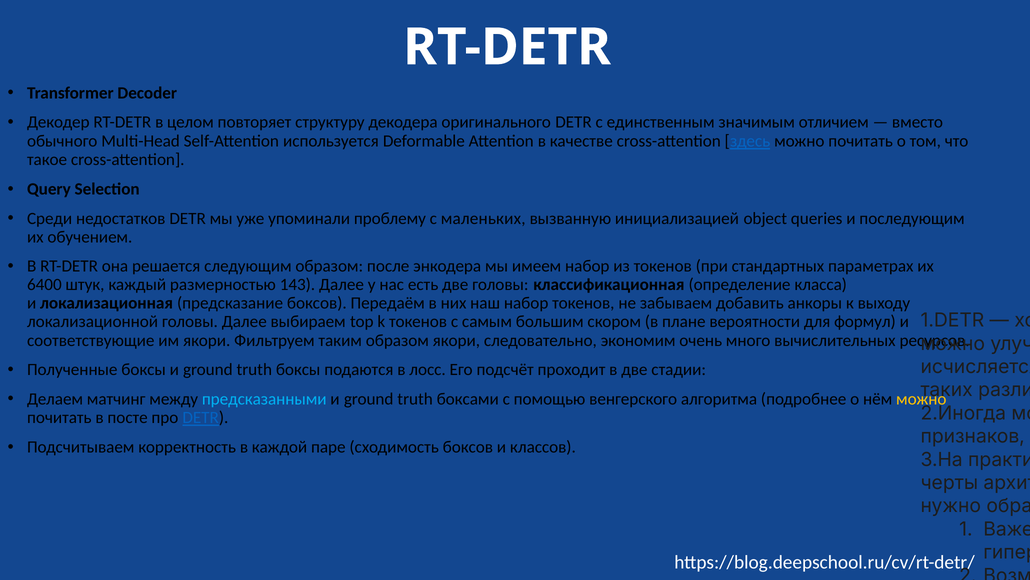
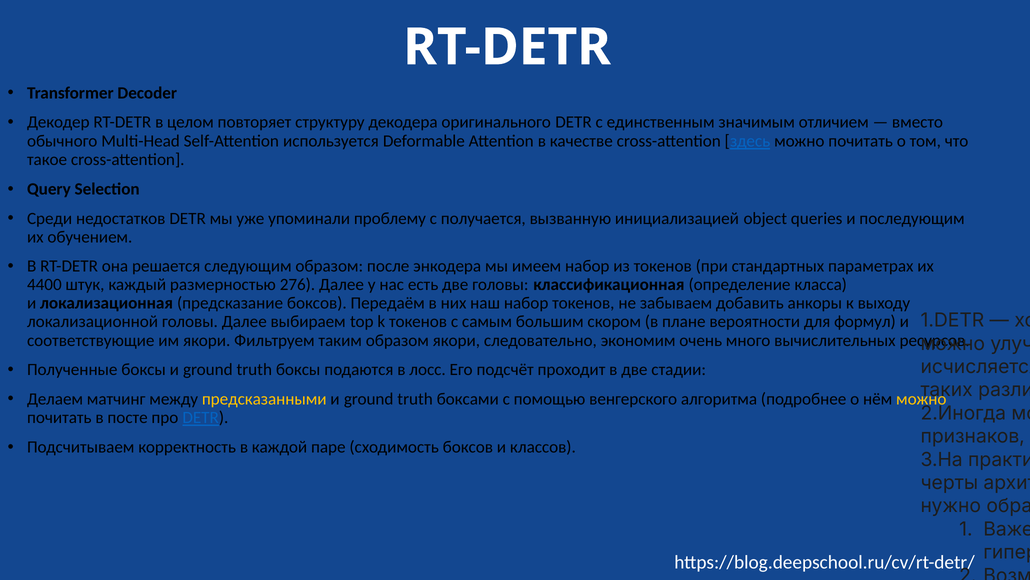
маленьких: маленьких -> получается (483, 218)
6400: 6400 -> 4400 (44, 284)
143: 143 -> 276 (297, 284)
предсказанными colour: light blue -> yellow (264, 398)
